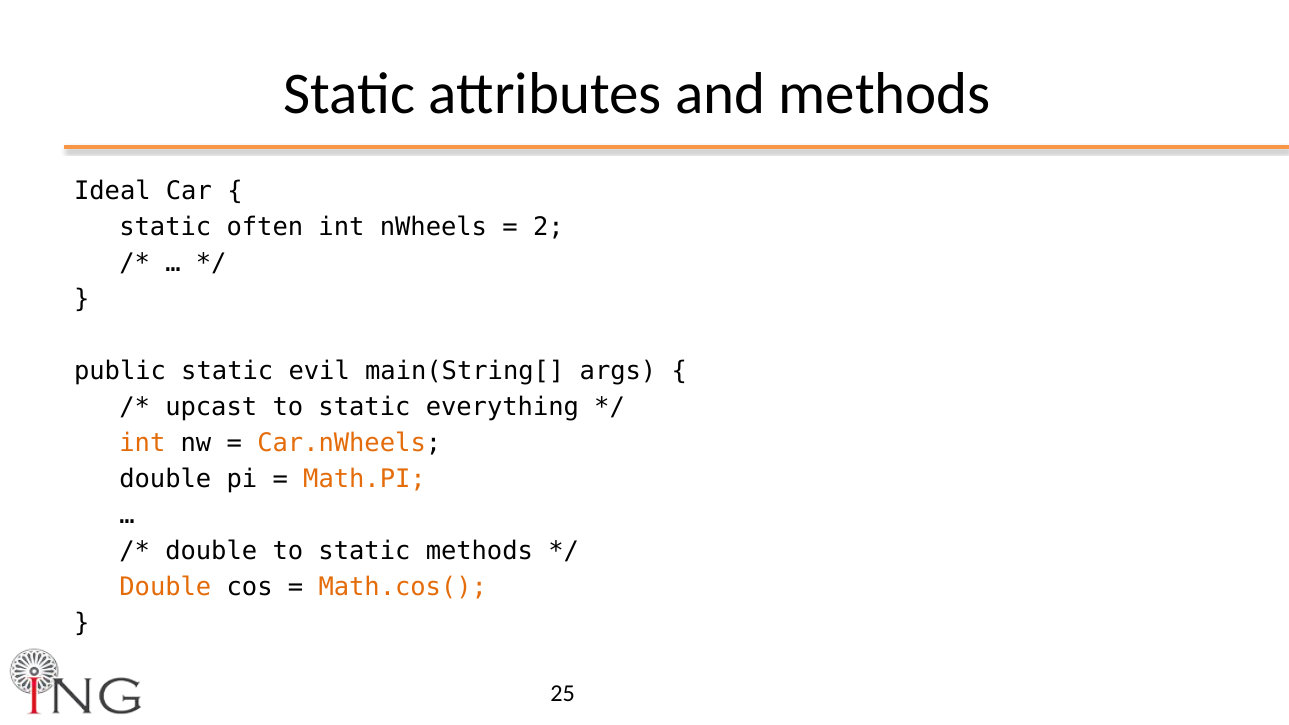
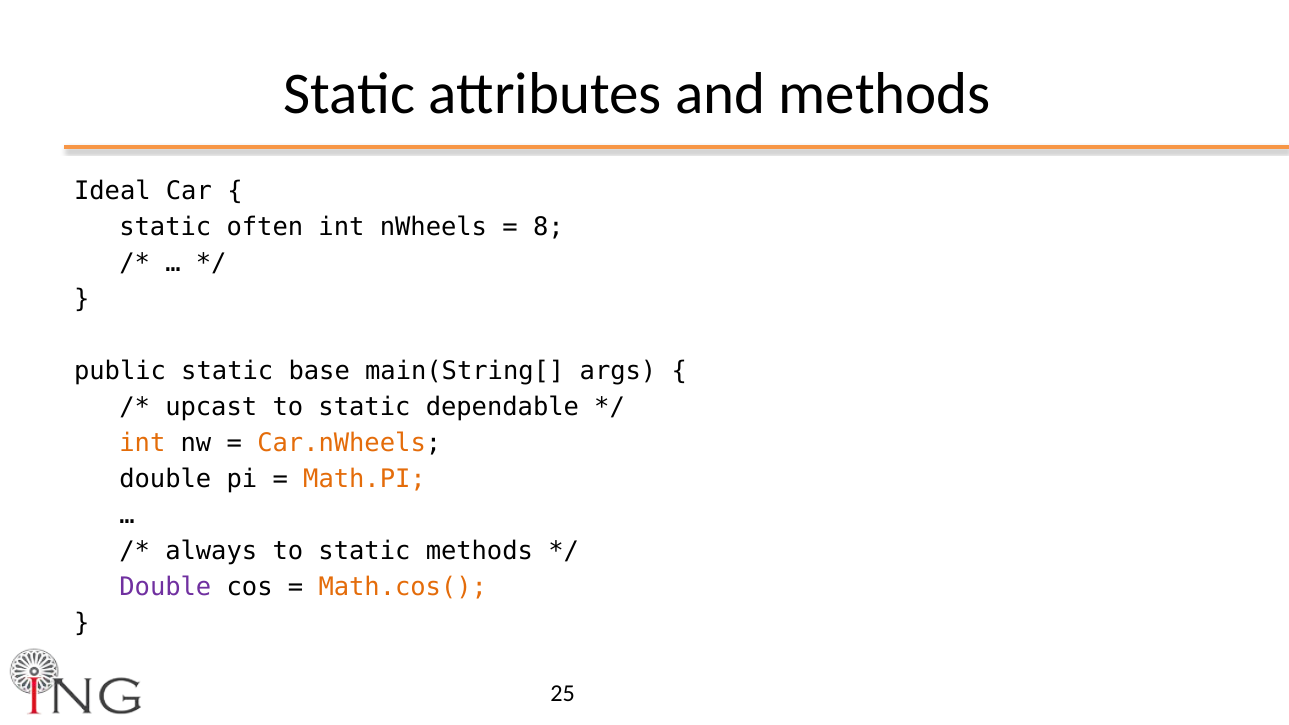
2: 2 -> 8 (548, 227)
evil: evil -> base (319, 371)
everything: everything -> dependable (502, 407)
double: double -> always (211, 551)
Double colour: orange -> purple (165, 587)
